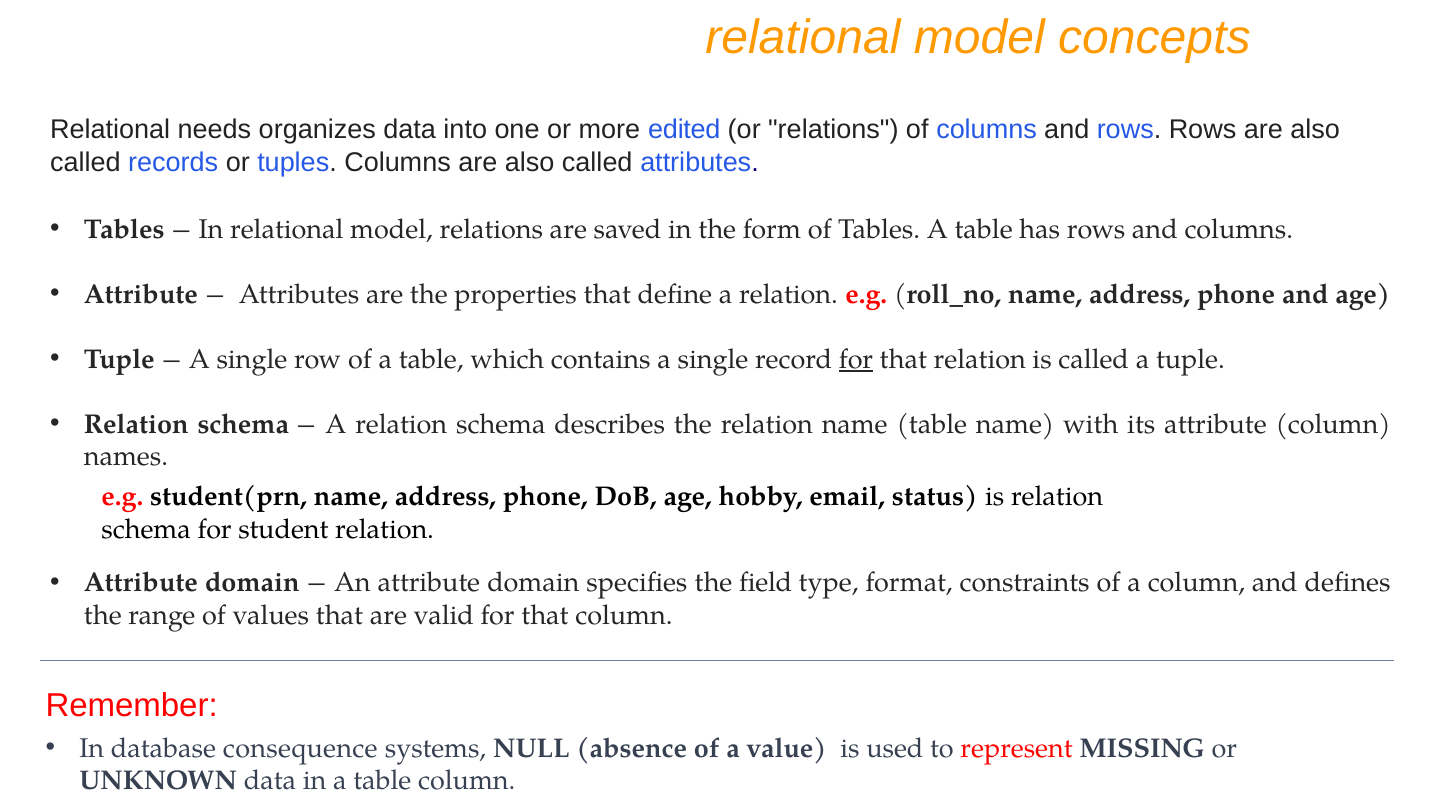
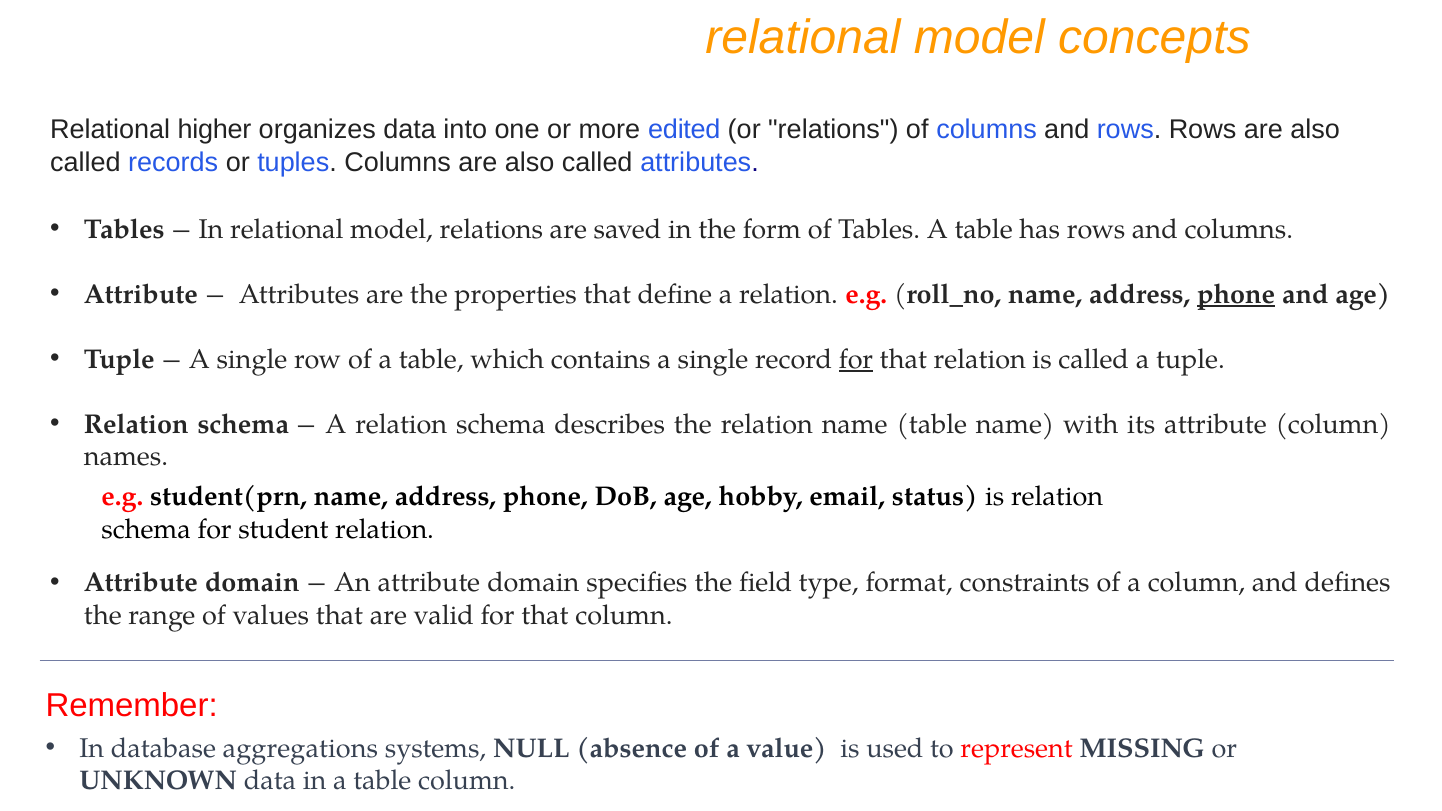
needs: needs -> higher (215, 130)
phone underline: none -> present (1236, 294)
consequence: consequence -> aggregations (300, 748)
